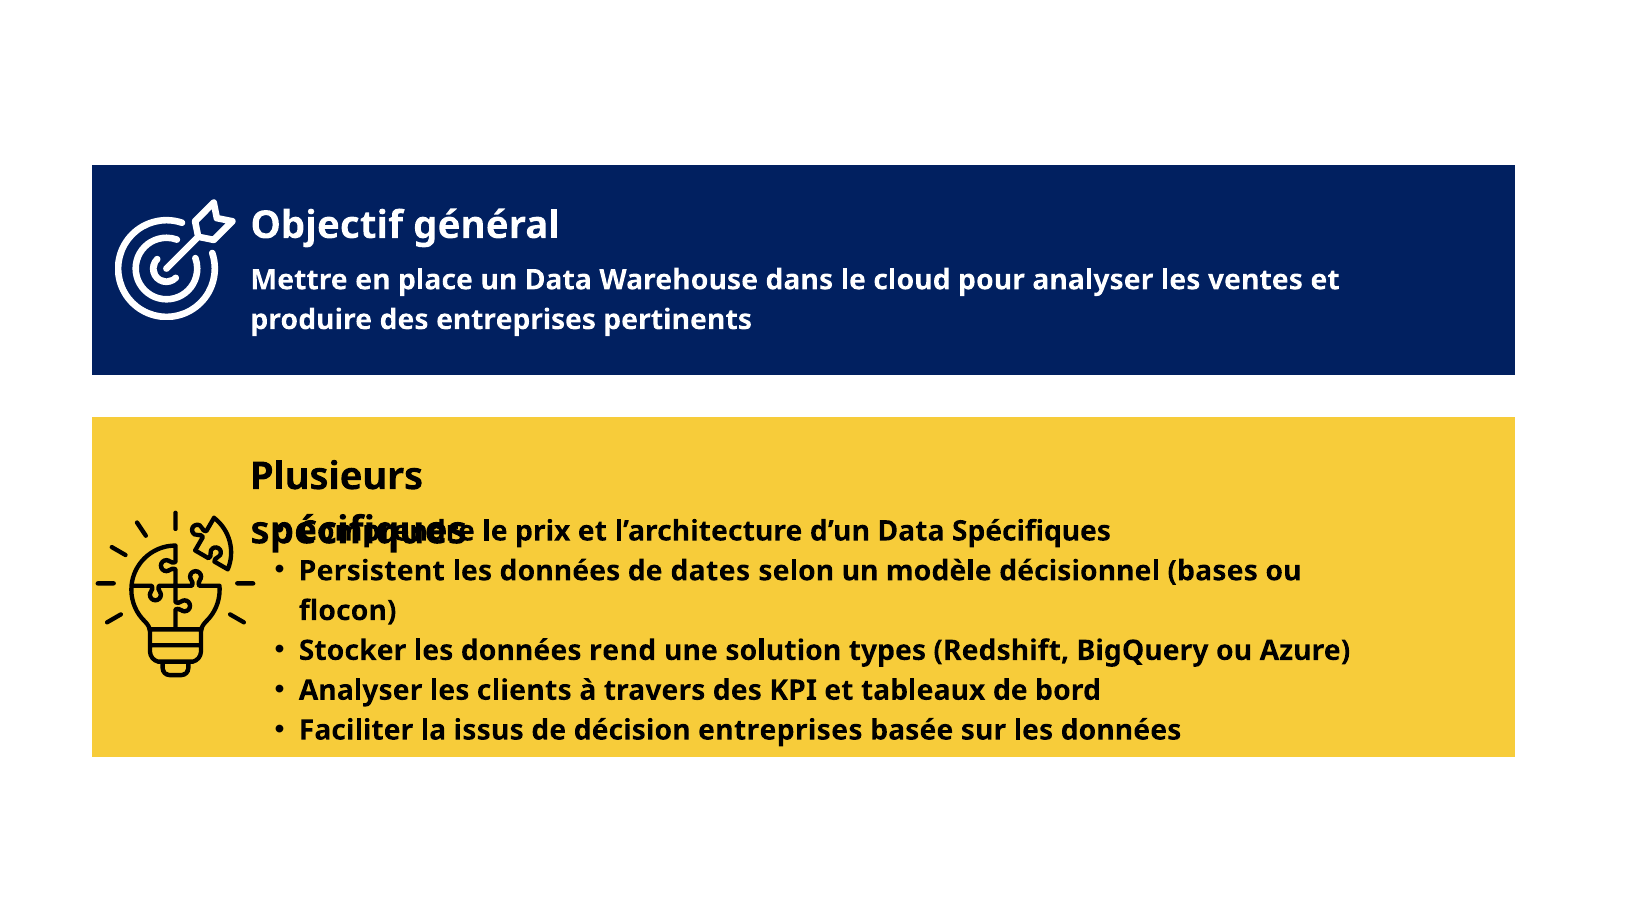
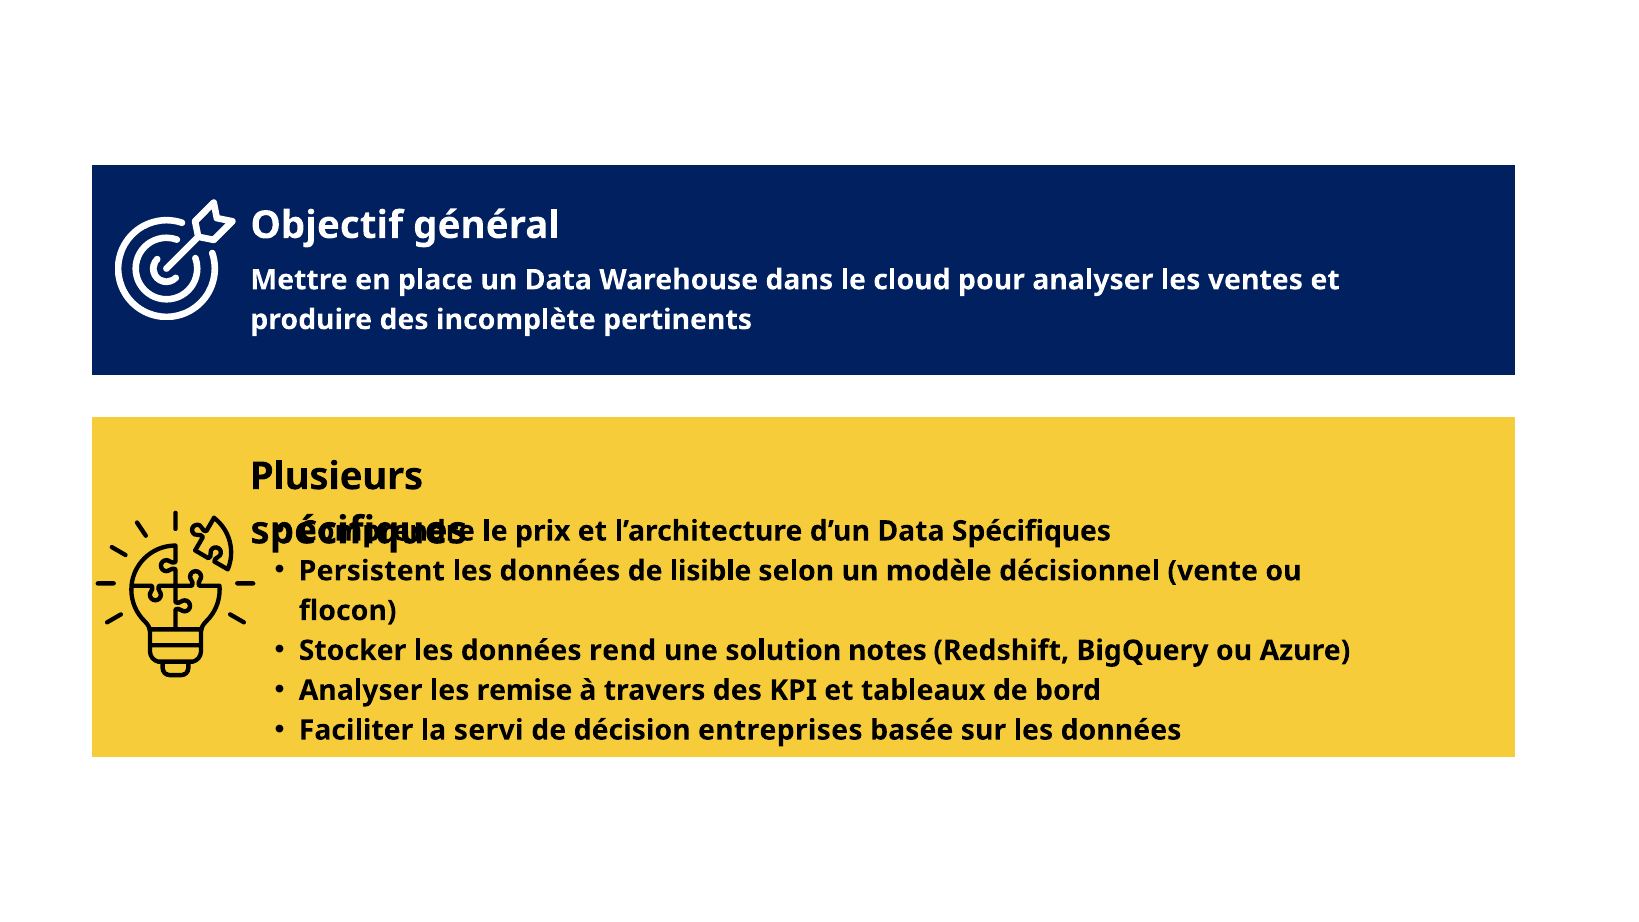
des entreprises: entreprises -> incomplète (516, 320)
dates: dates -> lisible (711, 571)
bases: bases -> vente (1213, 571)
types: types -> notes (888, 651)
clients: clients -> remise (525, 690)
issus: issus -> servi (489, 730)
